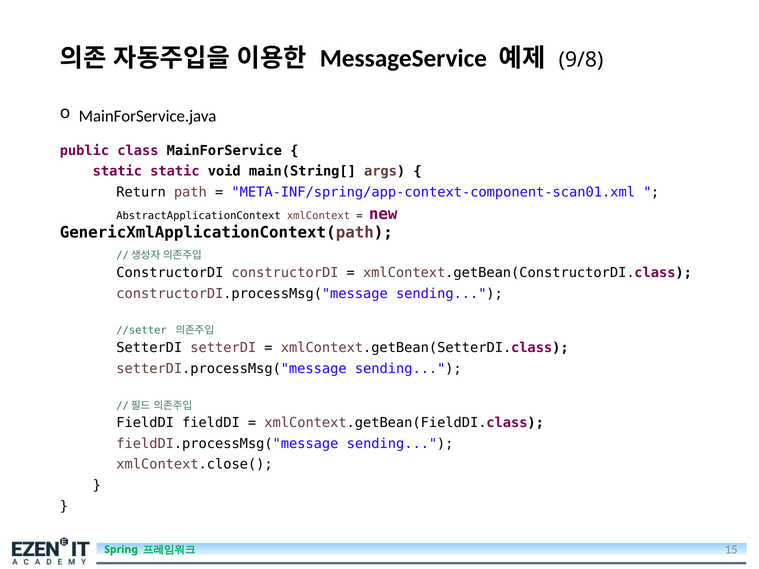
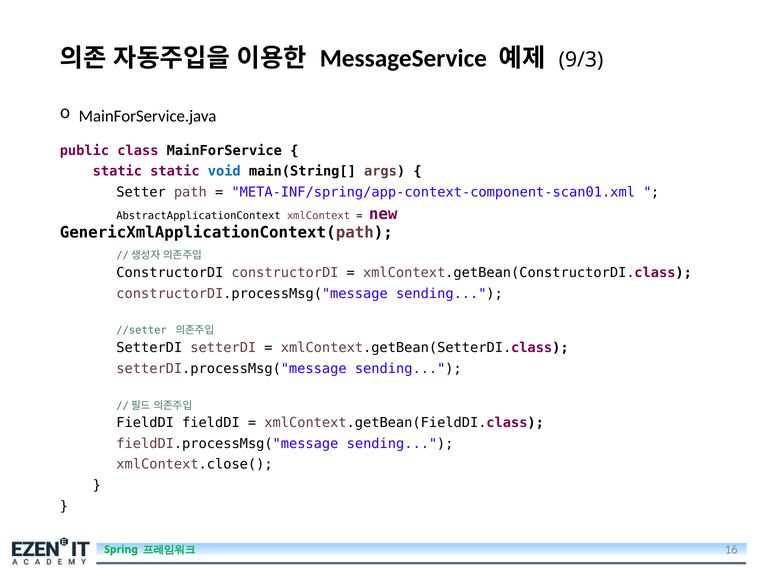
9/8: 9/8 -> 9/3 (581, 60)
void colour: black -> blue (224, 171)
Return: Return -> Setter (141, 192)
15: 15 -> 16 (731, 550)
